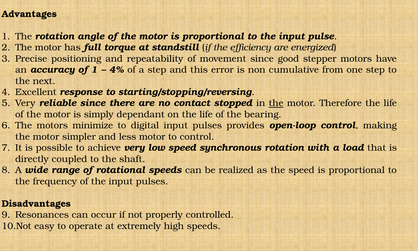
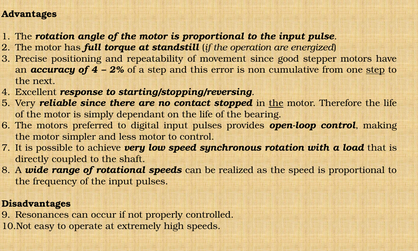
efficiency: efficiency -> operation (250, 47)
of 1: 1 -> 4 (94, 70)
4%: 4% -> 2% (116, 70)
step underline: none -> present (375, 70)
minimize: minimize -> preferred (93, 125)
